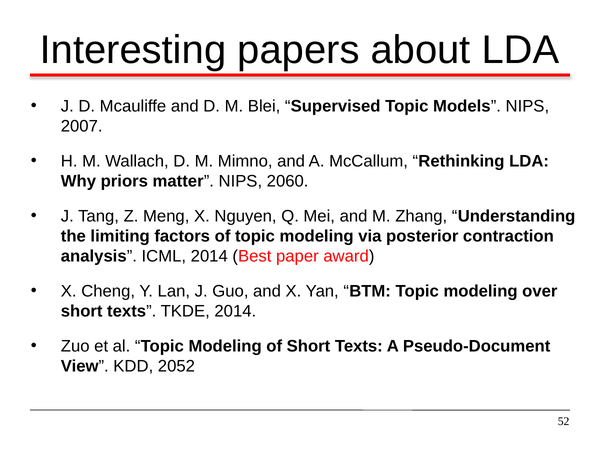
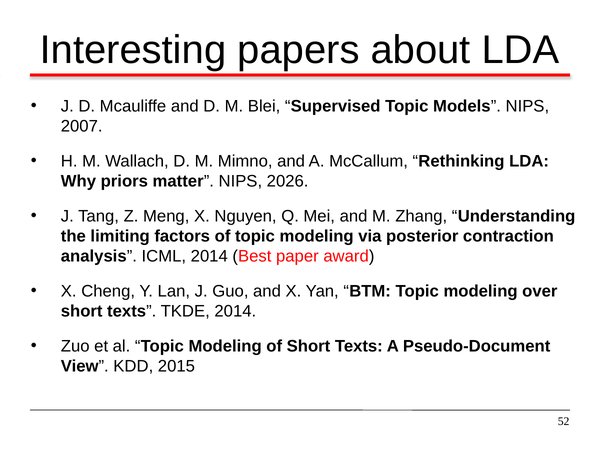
2060: 2060 -> 2026 (288, 181)
2052: 2052 -> 2015 (176, 366)
